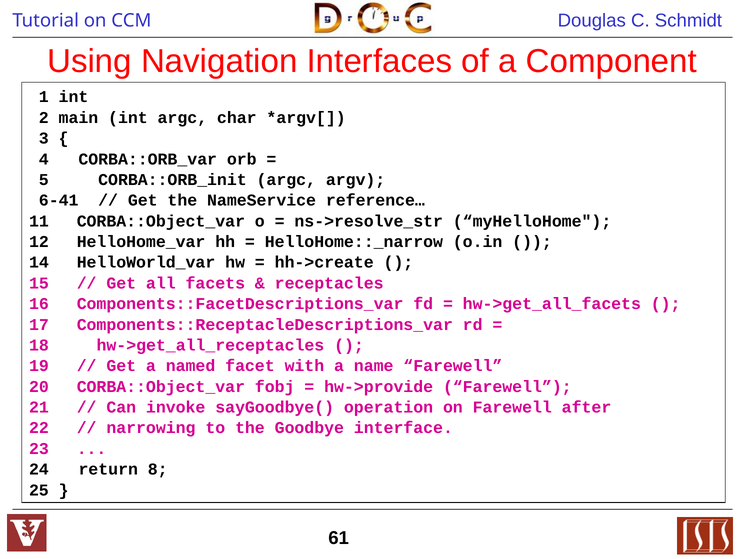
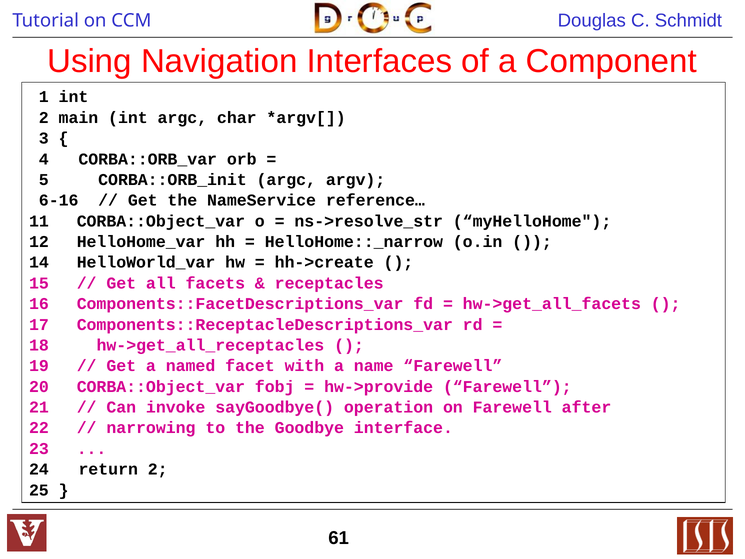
6-41: 6-41 -> 6-16 (59, 200)
return 8: 8 -> 2 (158, 469)
